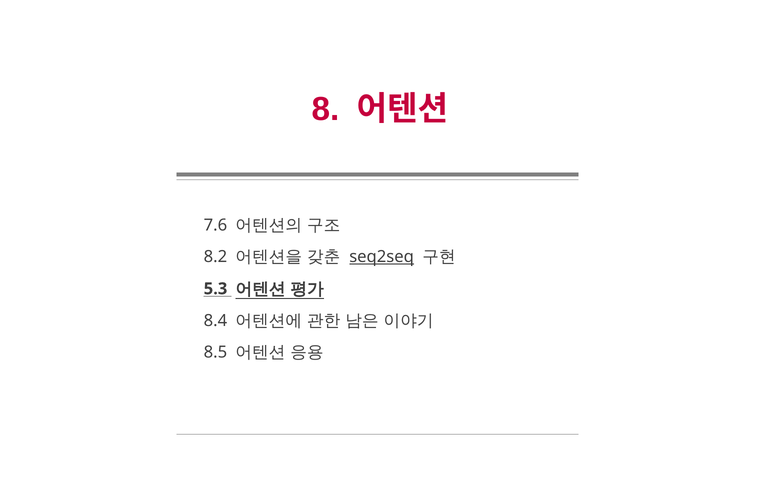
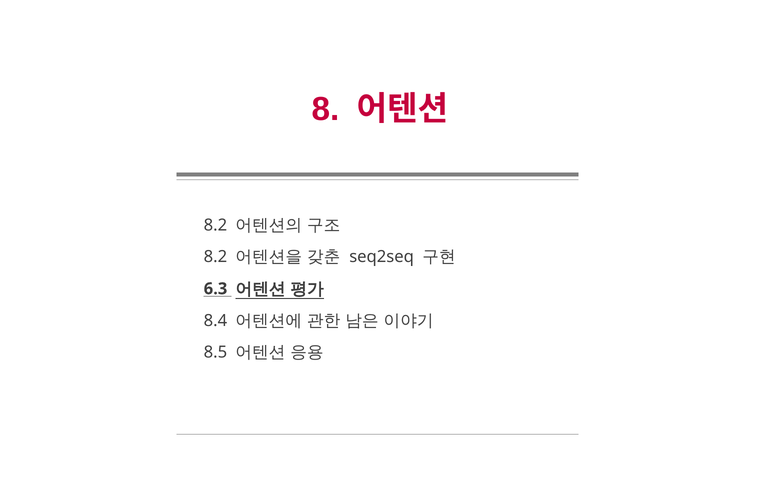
7.6: 7.6 -> 8.2 (215, 225)
seq2seq underline: present -> none (382, 257)
5.3: 5.3 -> 6.3 (216, 289)
